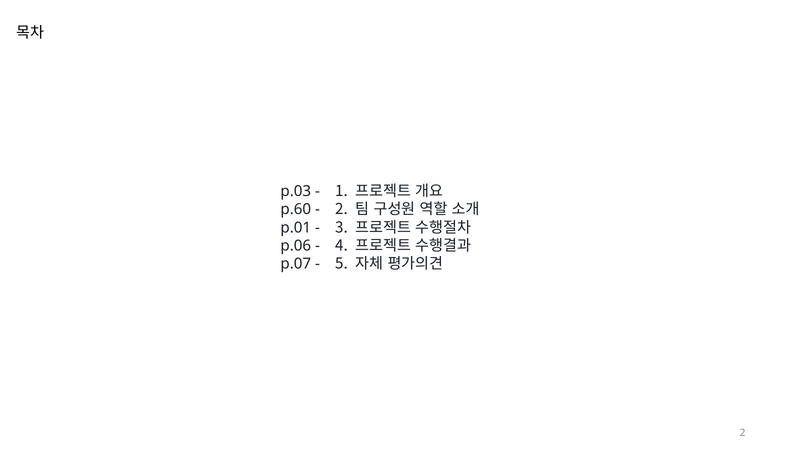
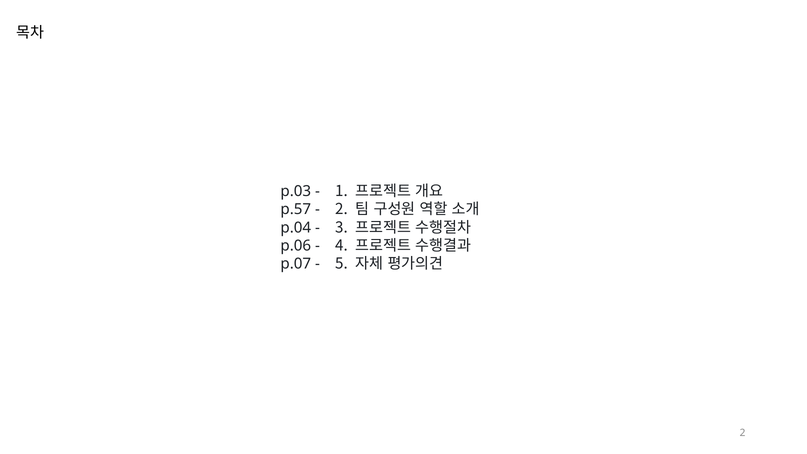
p.60: p.60 -> p.57 (296, 209)
p.01: p.01 -> p.04 (296, 227)
